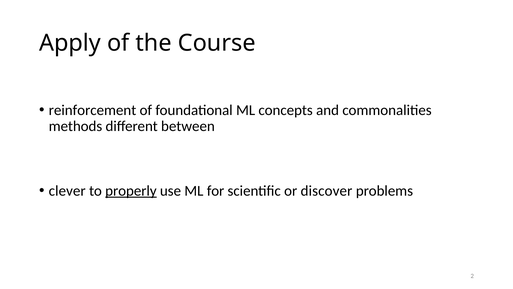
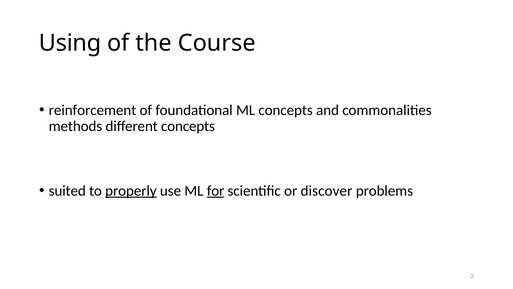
Apply: Apply -> Using (70, 43)
different between: between -> concepts (188, 126)
clever: clever -> suited (67, 191)
for underline: none -> present (216, 191)
